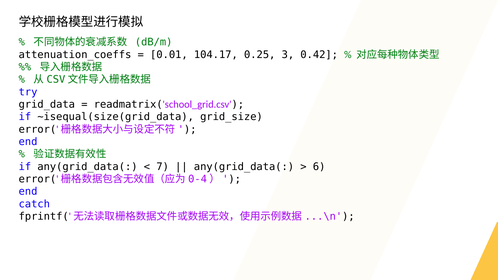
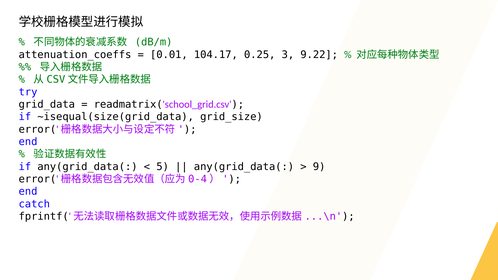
0.42: 0.42 -> 9.22 (319, 55)
7: 7 -> 5 (163, 167)
6: 6 -> 9 (319, 167)
